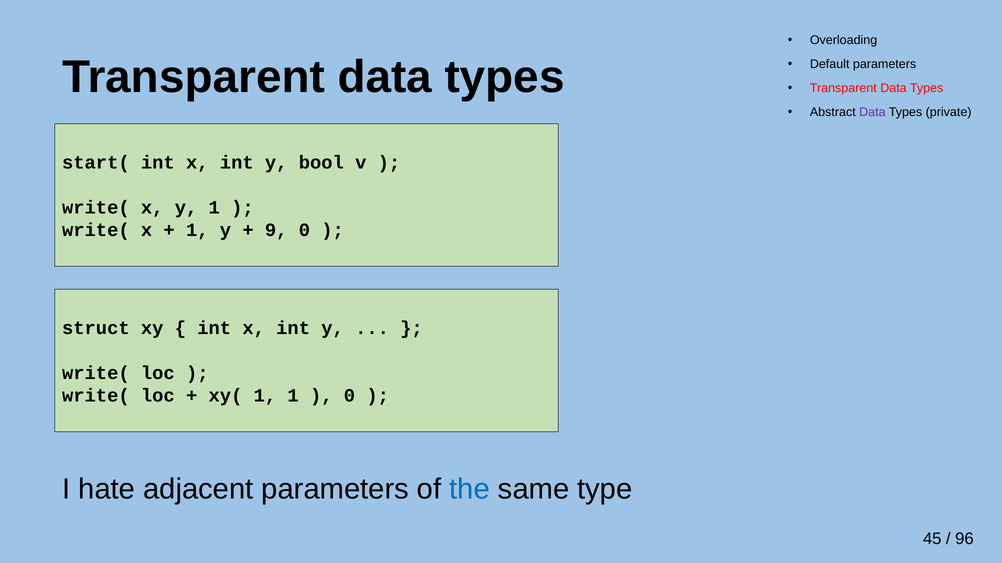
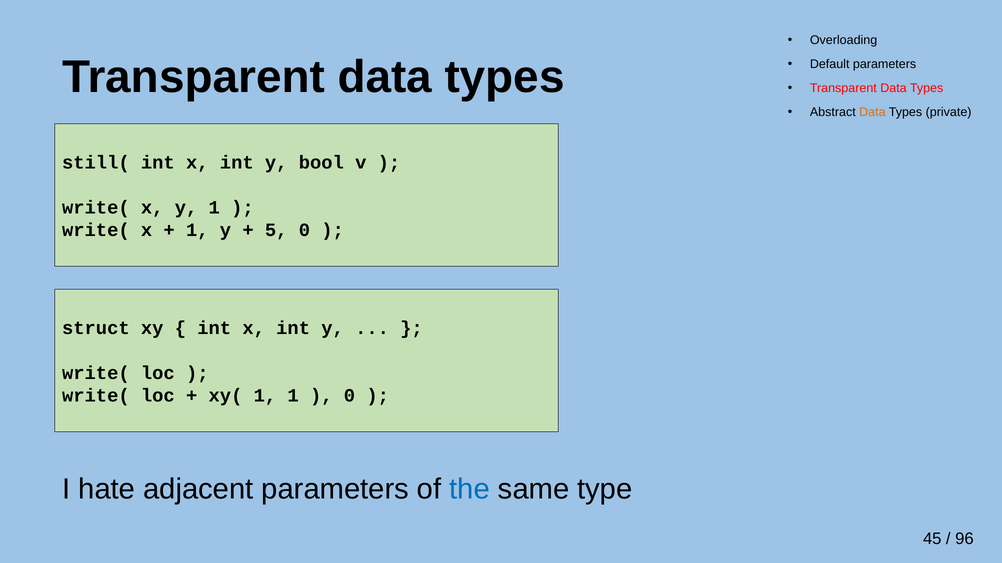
Data colour: purple -> orange (872, 112)
start(: start( -> still( (96, 163)
9: 9 -> 5 (276, 230)
